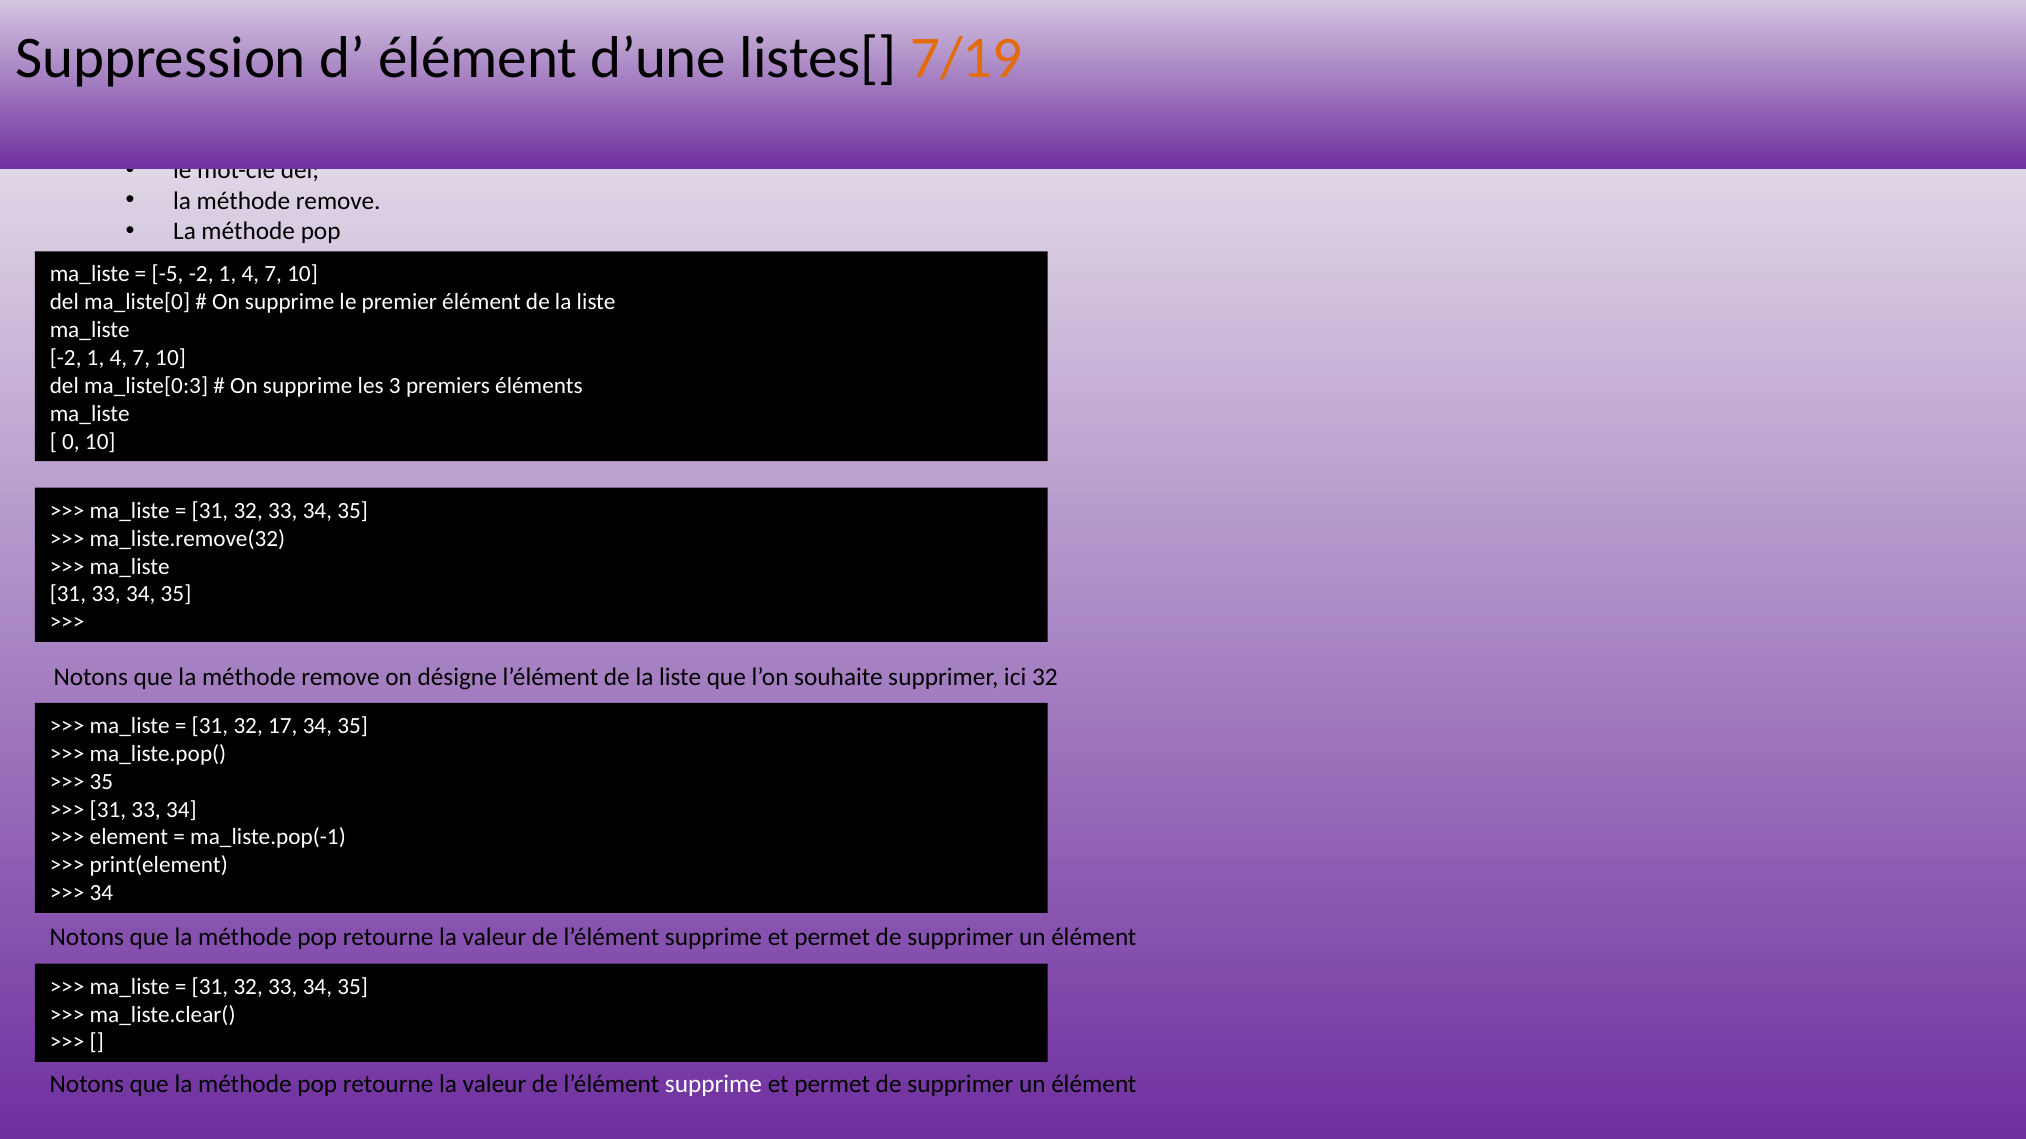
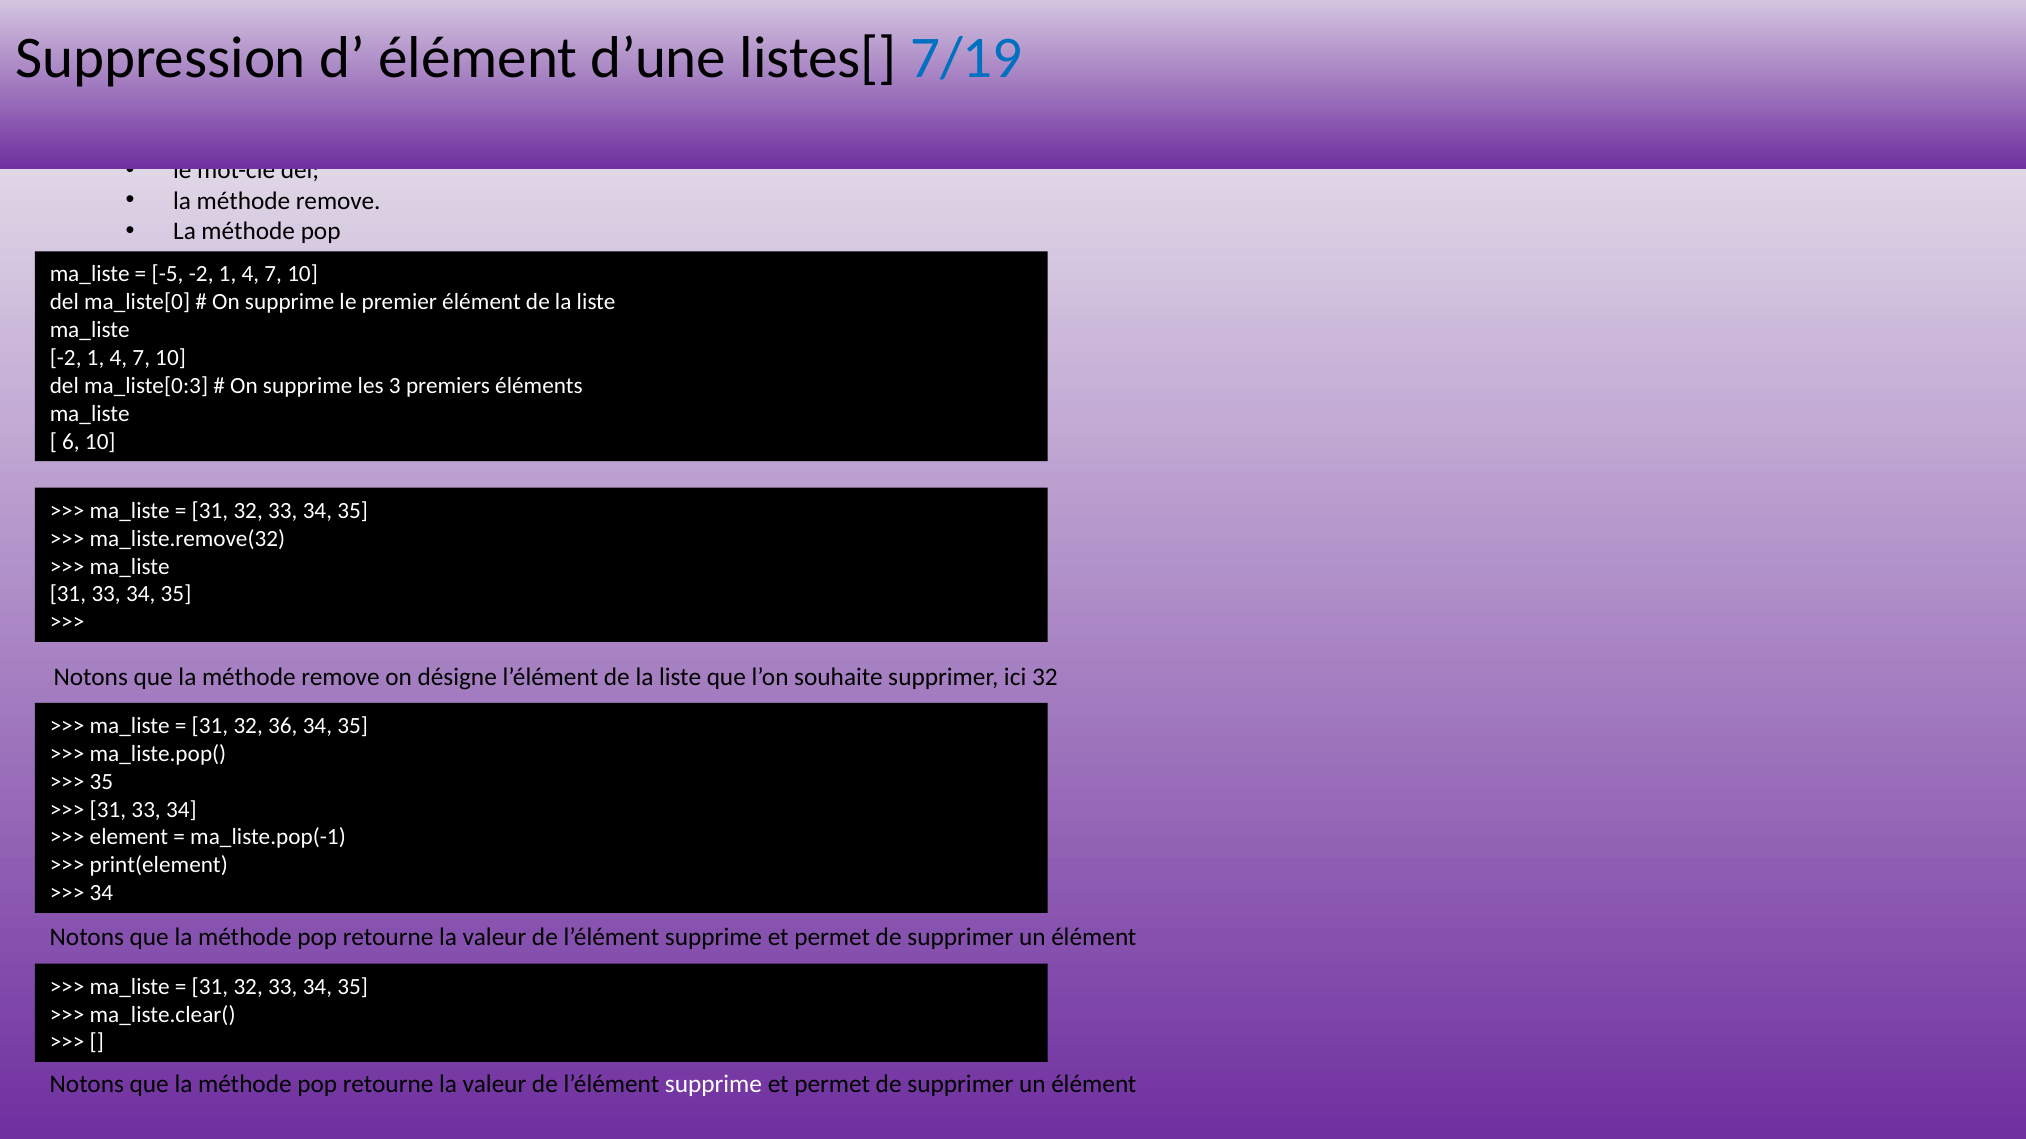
7/19 colour: orange -> blue (966, 58)
0: 0 -> 6 (71, 442)
17: 17 -> 36 (283, 726)
